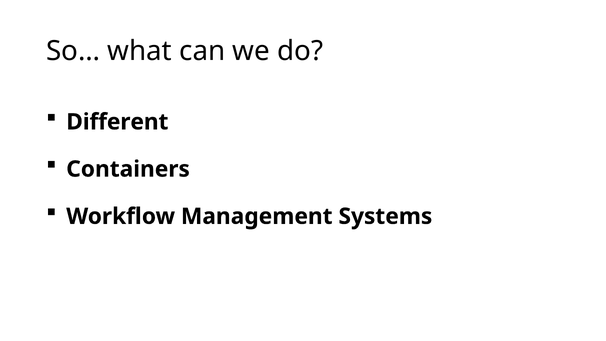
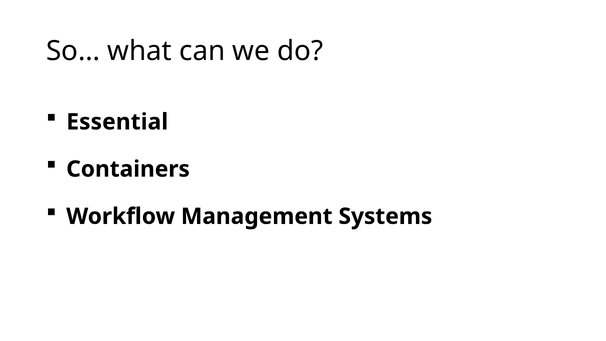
Different: Different -> Essential (117, 122)
